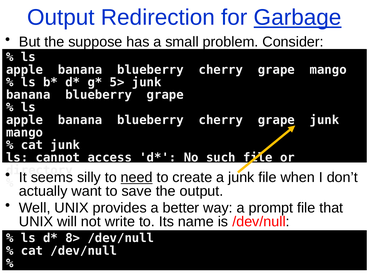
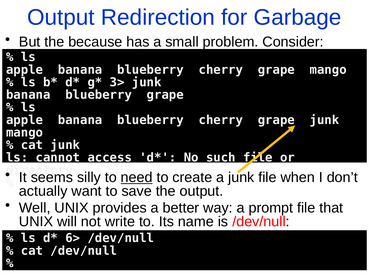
Garbage underline: present -> none (298, 17)
suppose: suppose -> because (95, 42)
5>: 5> -> 3> (117, 82)
8>: 8> -> 6> (73, 238)
